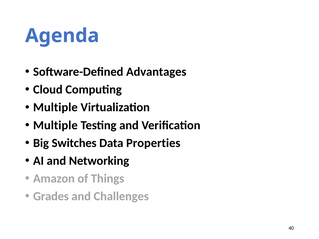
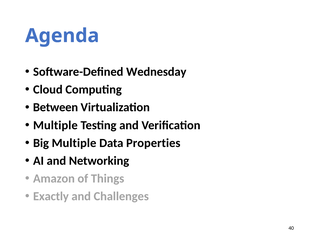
Advantages: Advantages -> Wednesday (156, 72)
Multiple: Multiple -> Between (56, 108)
Big Switches: Switches -> Multiple (74, 143)
Grades: Grades -> Exactly (51, 197)
